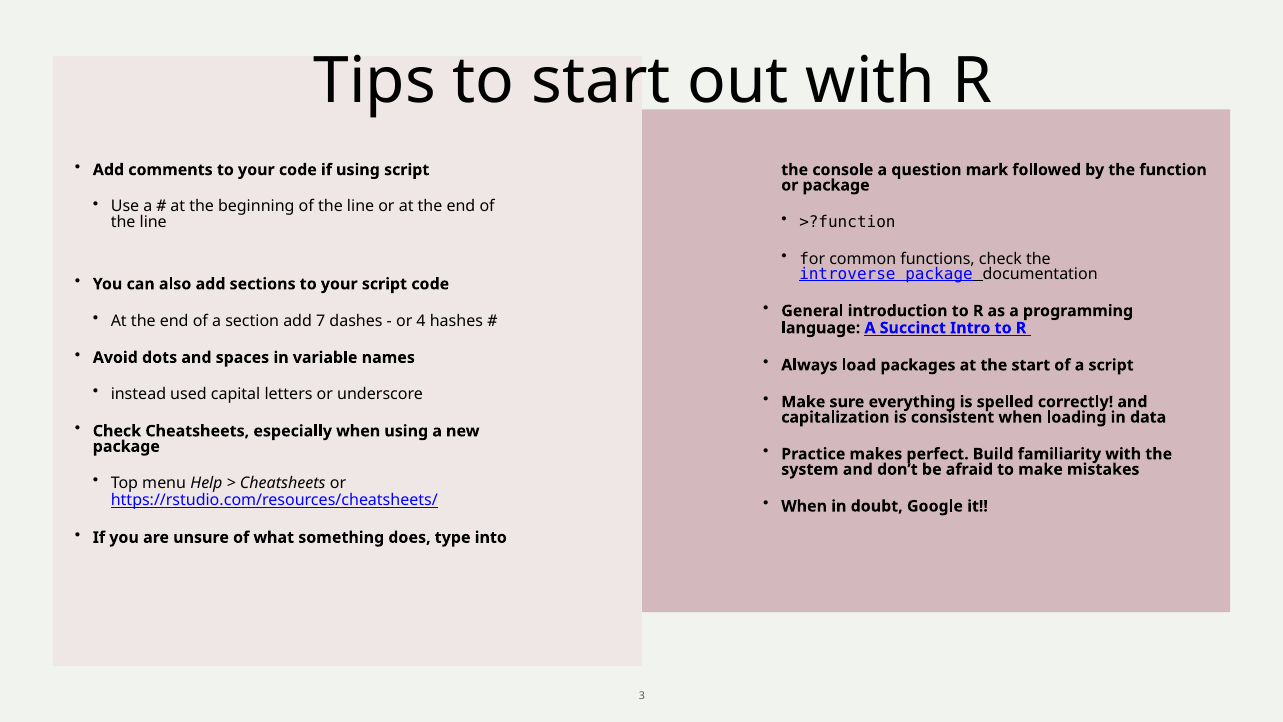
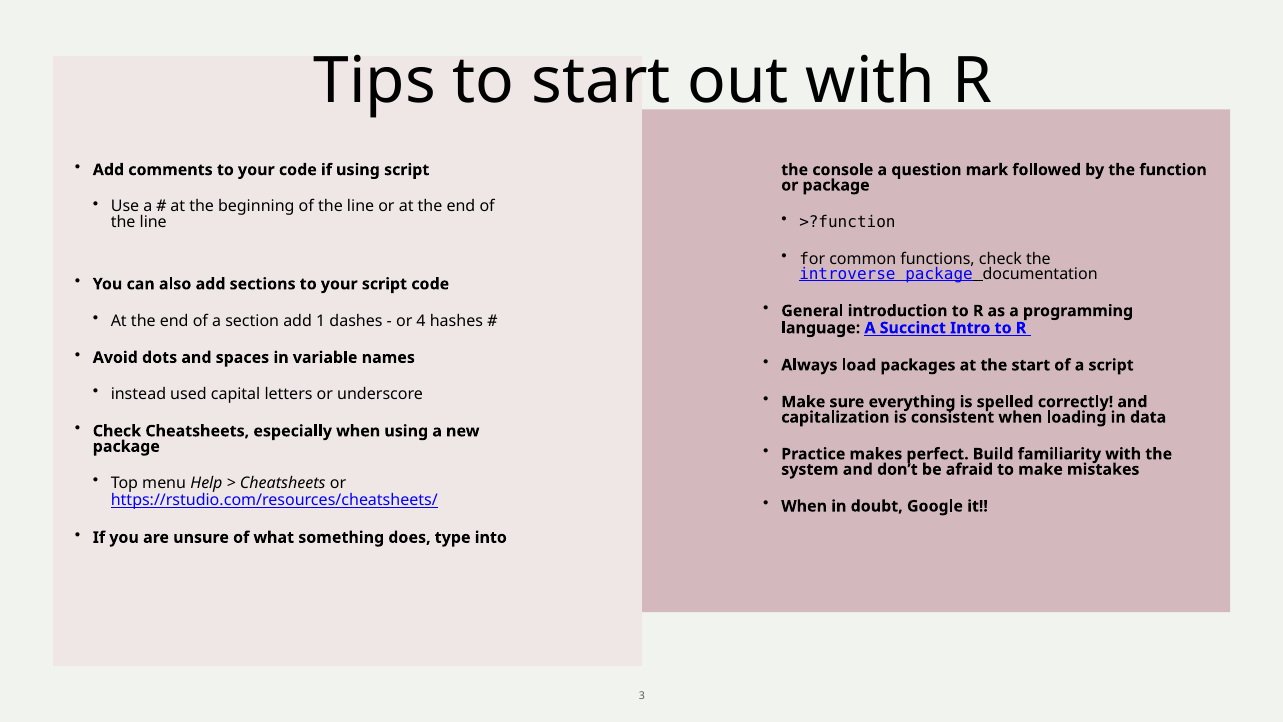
7: 7 -> 1 (321, 321)
